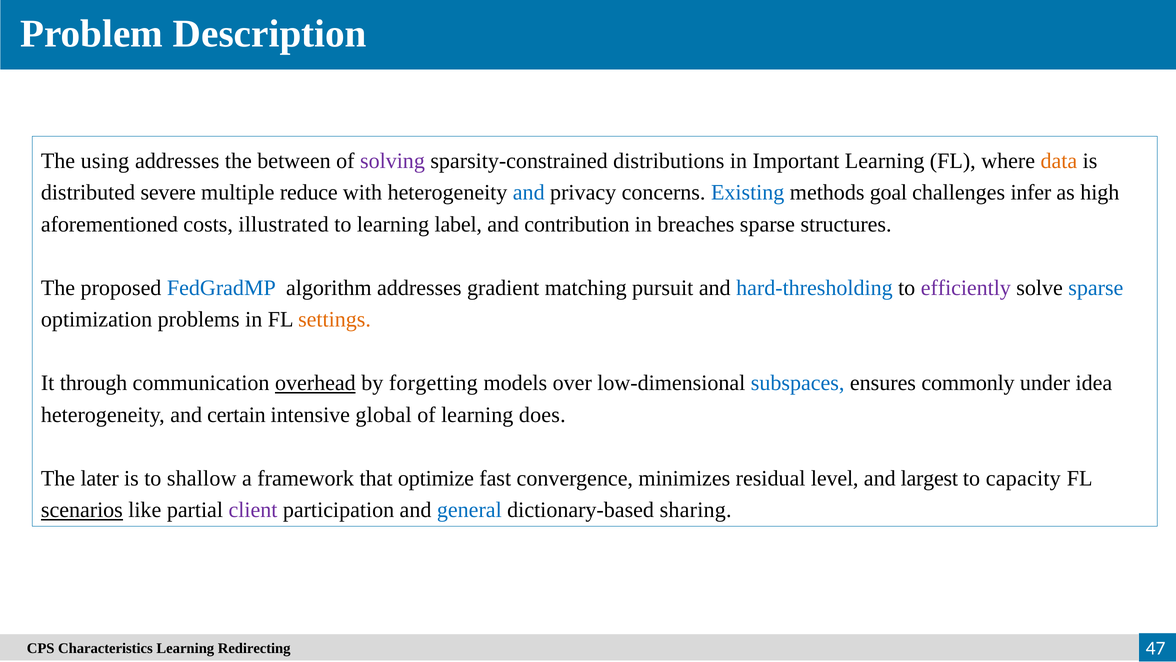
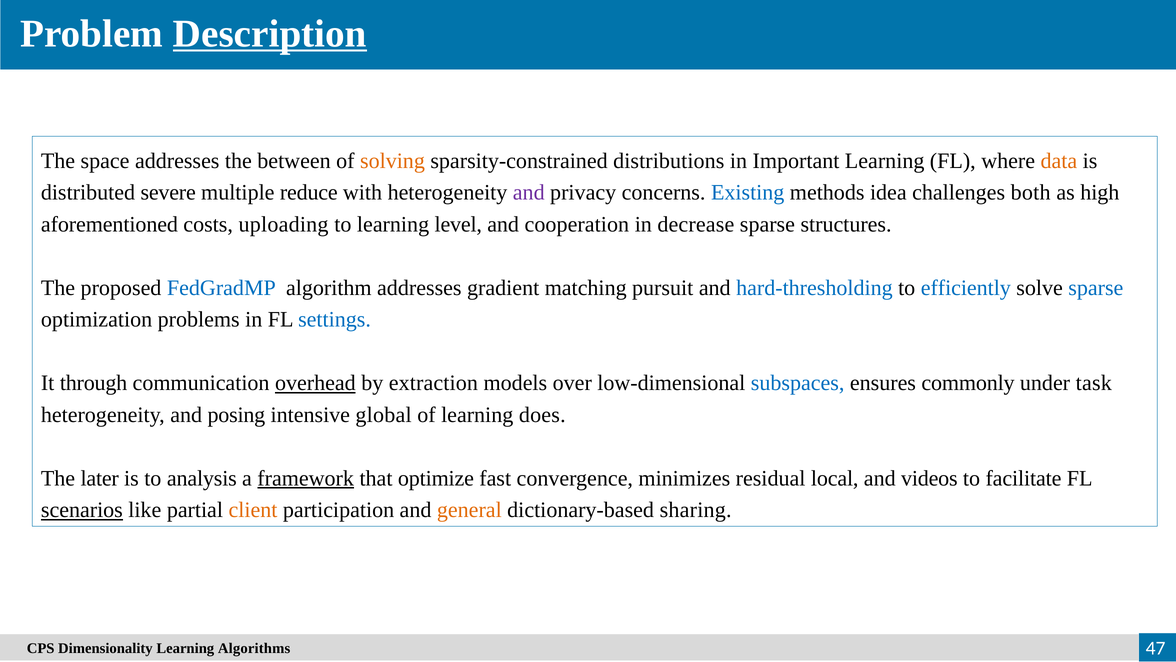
Description underline: none -> present (270, 34)
using: using -> space (105, 161)
solving colour: purple -> orange (393, 161)
and colour: blue -> purple (529, 192)
goal: goal -> idea (888, 192)
infer: infer -> both (1031, 192)
illustrated: illustrated -> uploading (284, 224)
label: label -> level (458, 224)
contribution: contribution -> cooperation (577, 224)
breaches: breaches -> decrease (696, 224)
efficiently colour: purple -> blue (966, 288)
settings colour: orange -> blue (335, 319)
forgetting: forgetting -> extraction (433, 383)
idea: idea -> task (1094, 383)
certain: certain -> posing (236, 415)
shallow: shallow -> analysis (202, 478)
framework underline: none -> present (306, 478)
level: level -> local (835, 478)
largest: largest -> videos (929, 478)
capacity: capacity -> facilitate (1023, 478)
client colour: purple -> orange (253, 510)
general colour: blue -> orange (469, 510)
Characteristics: Characteristics -> Dimensionality (105, 648)
Redirecting: Redirecting -> Algorithms (254, 648)
